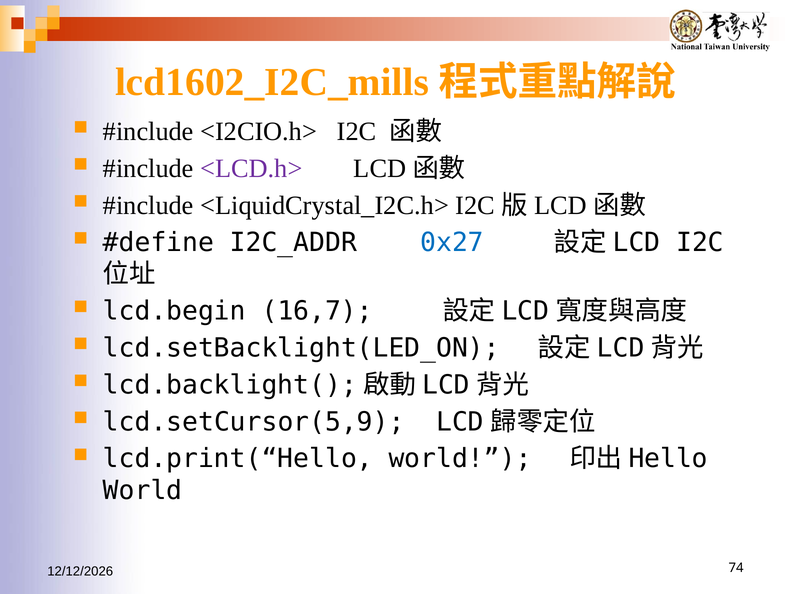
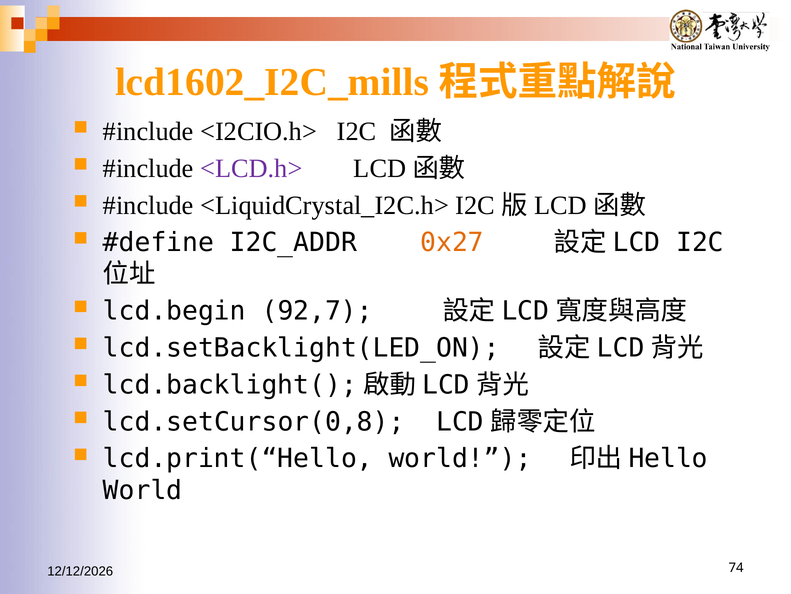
0x27 colour: blue -> orange (452, 242)
16,7: 16,7 -> 92,7 (317, 311)
lcd.setCursor(5,9: lcd.setCursor(5,9 -> lcd.setCursor(0,8 (254, 421)
